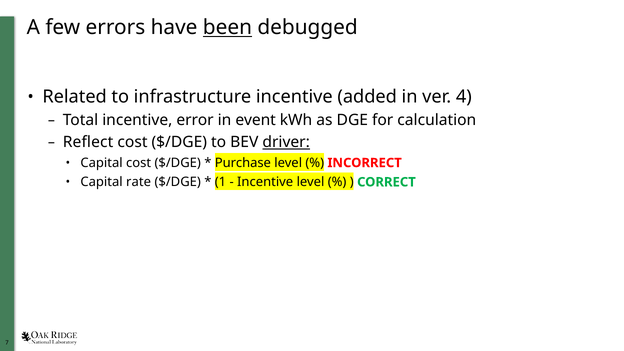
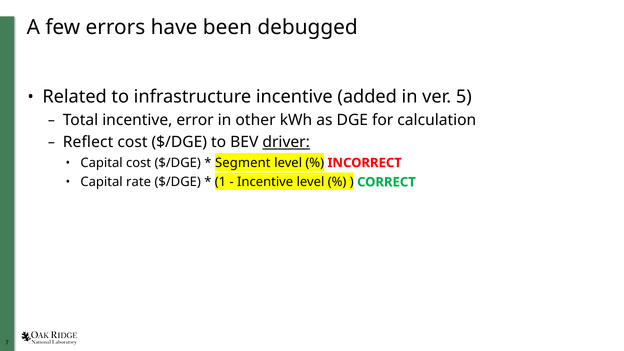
been underline: present -> none (227, 27)
4: 4 -> 5 (464, 97)
event: event -> other (256, 120)
Purchase: Purchase -> Segment (243, 163)
